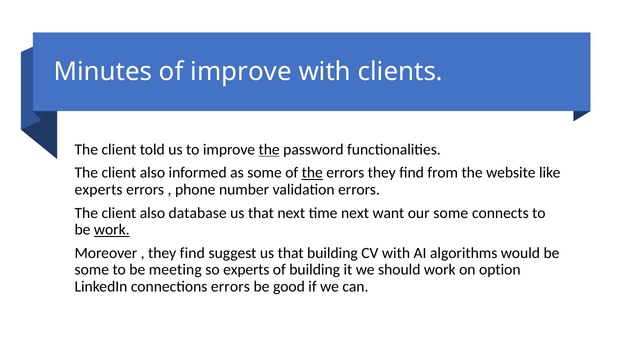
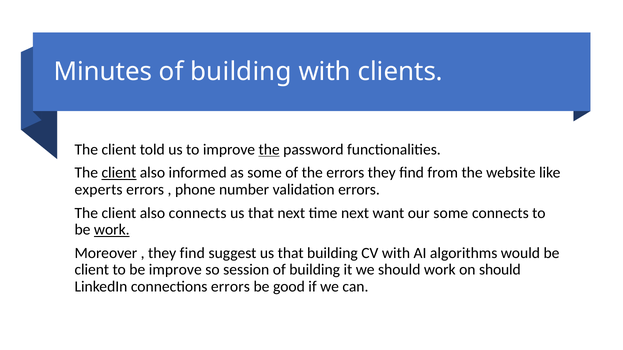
Minutes of improve: improve -> building (241, 72)
client underline: none -> present (119, 173)
the underline: present -> none (312, 173)
also database: database -> connects (198, 213)
some: some -> client (92, 270)
be meeting: meeting -> improve (175, 270)
so experts: experts -> session (246, 270)
on option: option -> should (500, 270)
